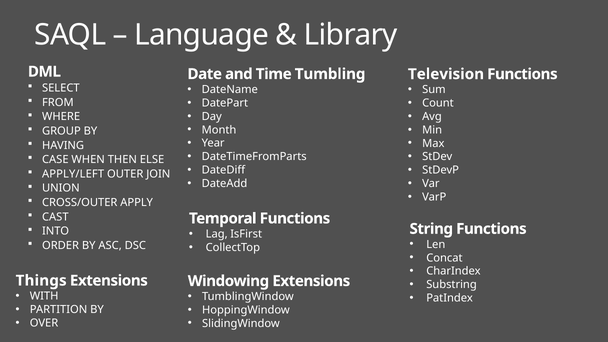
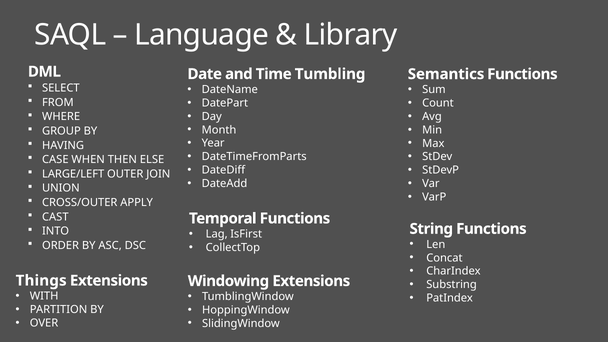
Television: Television -> Semantics (446, 74)
APPLY/LEFT: APPLY/LEFT -> LARGE/LEFT (73, 174)
